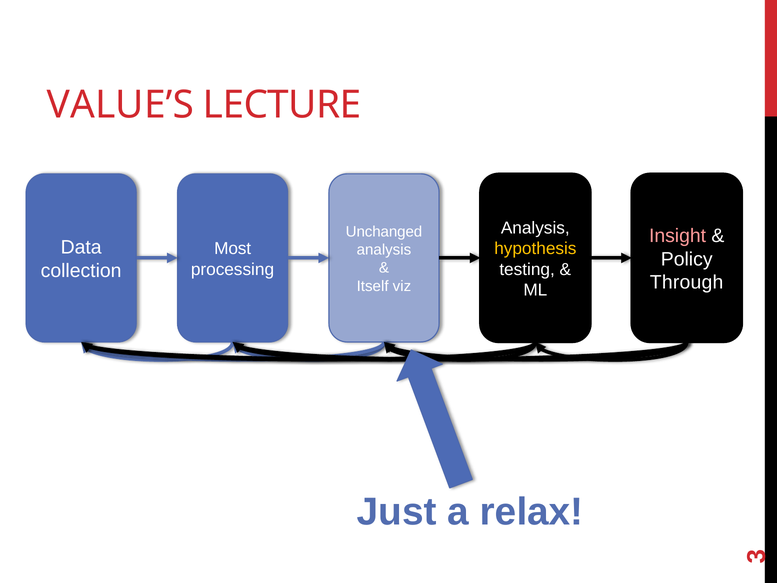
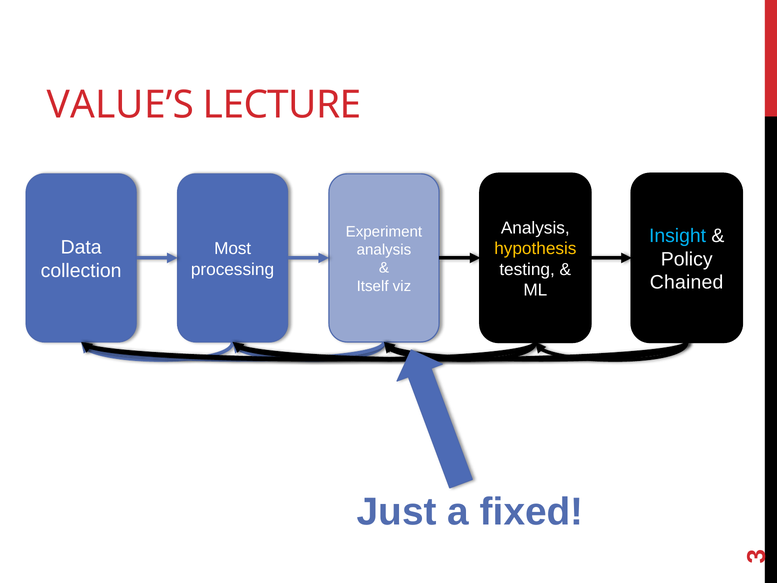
Unchanged: Unchanged -> Experiment (384, 232)
Insight colour: pink -> light blue (678, 236)
Through: Through -> Chained (687, 282)
relax: relax -> fixed (532, 512)
